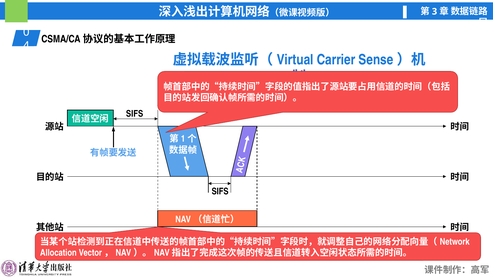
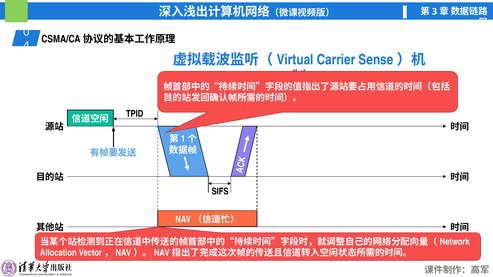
SIFS: SIFS -> TPID (135, 114)
